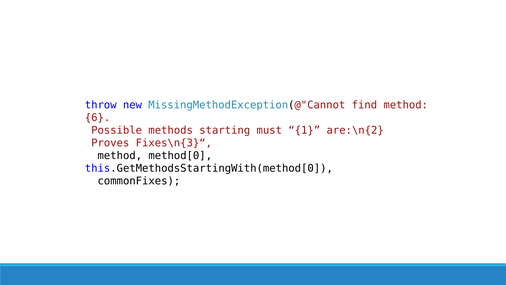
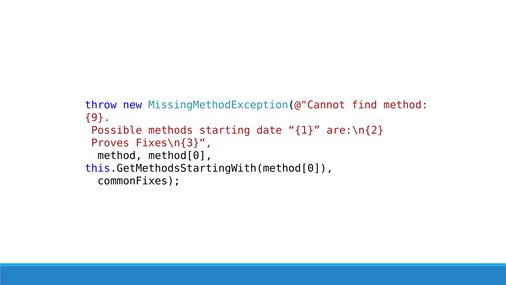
6: 6 -> 9 (98, 117)
must: must -> date (269, 130)
